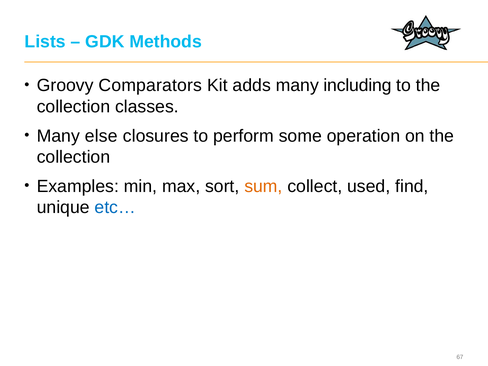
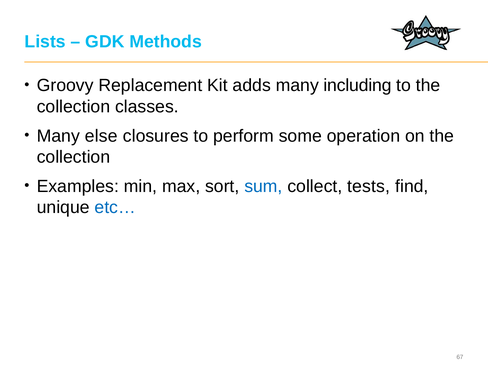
Comparators: Comparators -> Replacement (150, 86)
sum colour: orange -> blue (263, 186)
used: used -> tests (369, 186)
